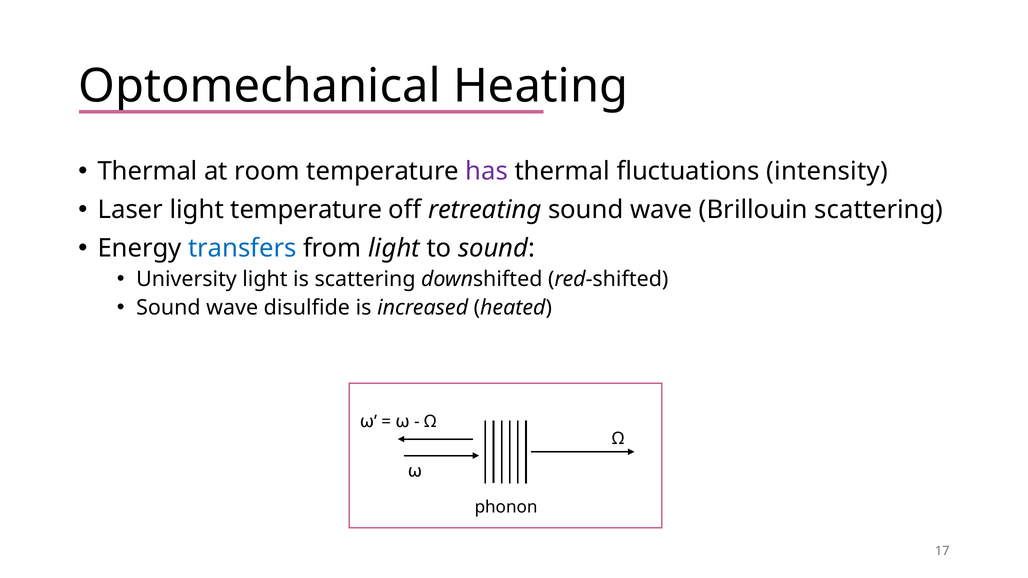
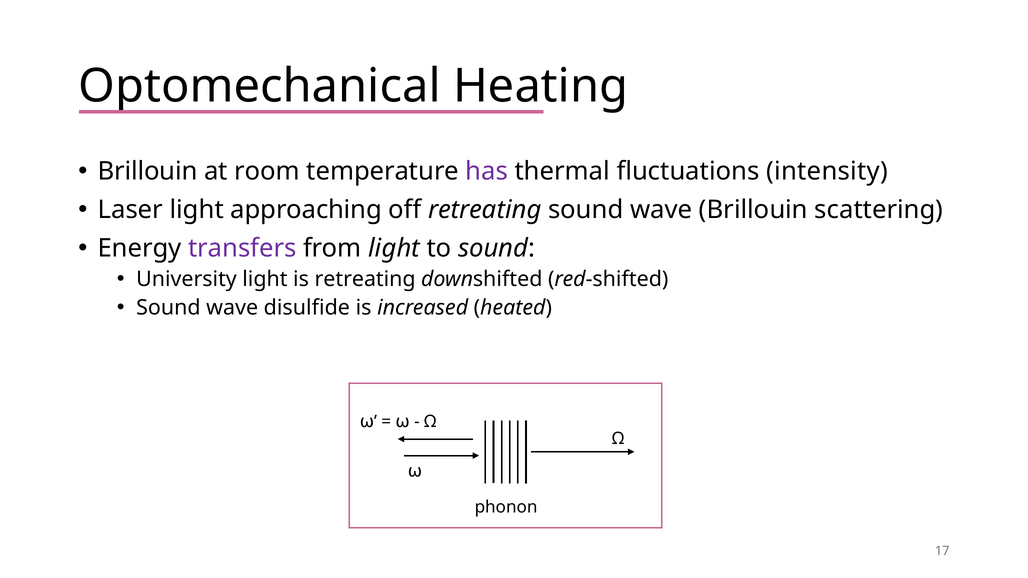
Thermal: Thermal -> Brillouin (148, 172)
light temperature: temperature -> approaching (306, 210)
transfers colour: blue -> purple (242, 248)
is scattering: scattering -> retreating (365, 279)
